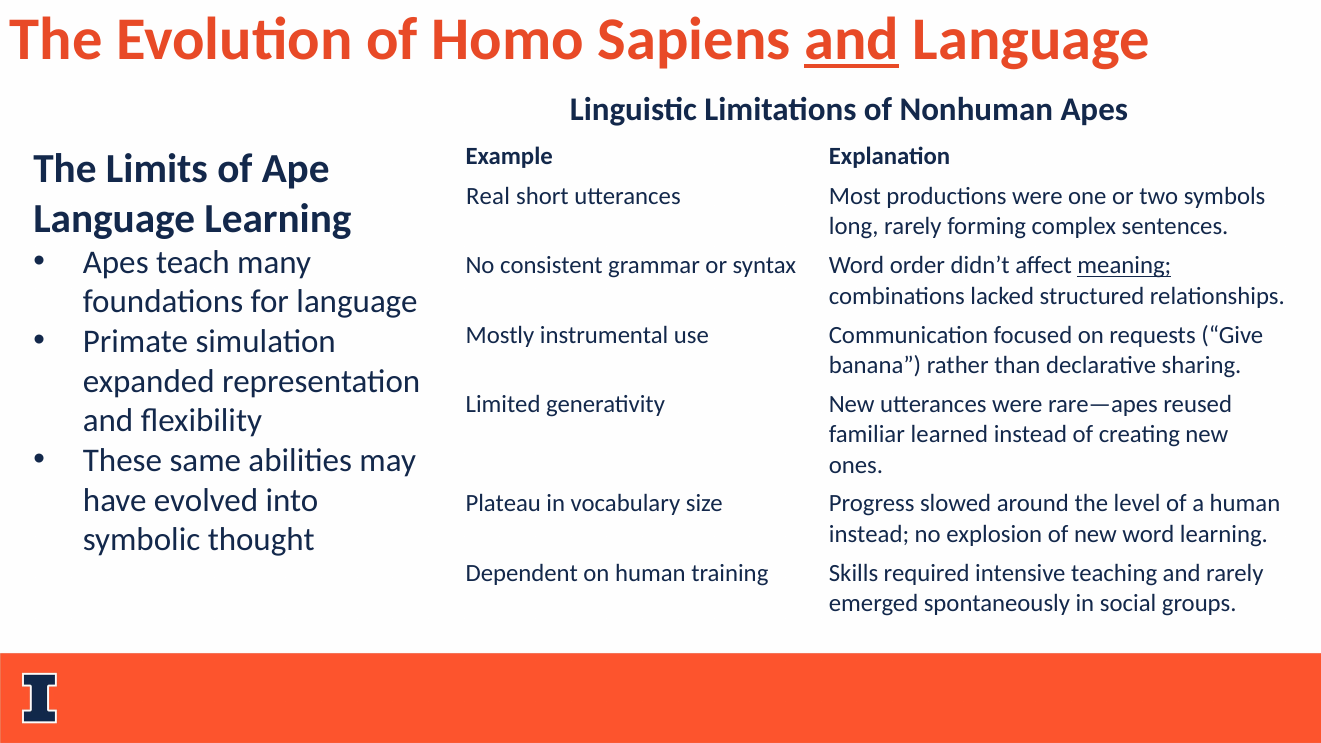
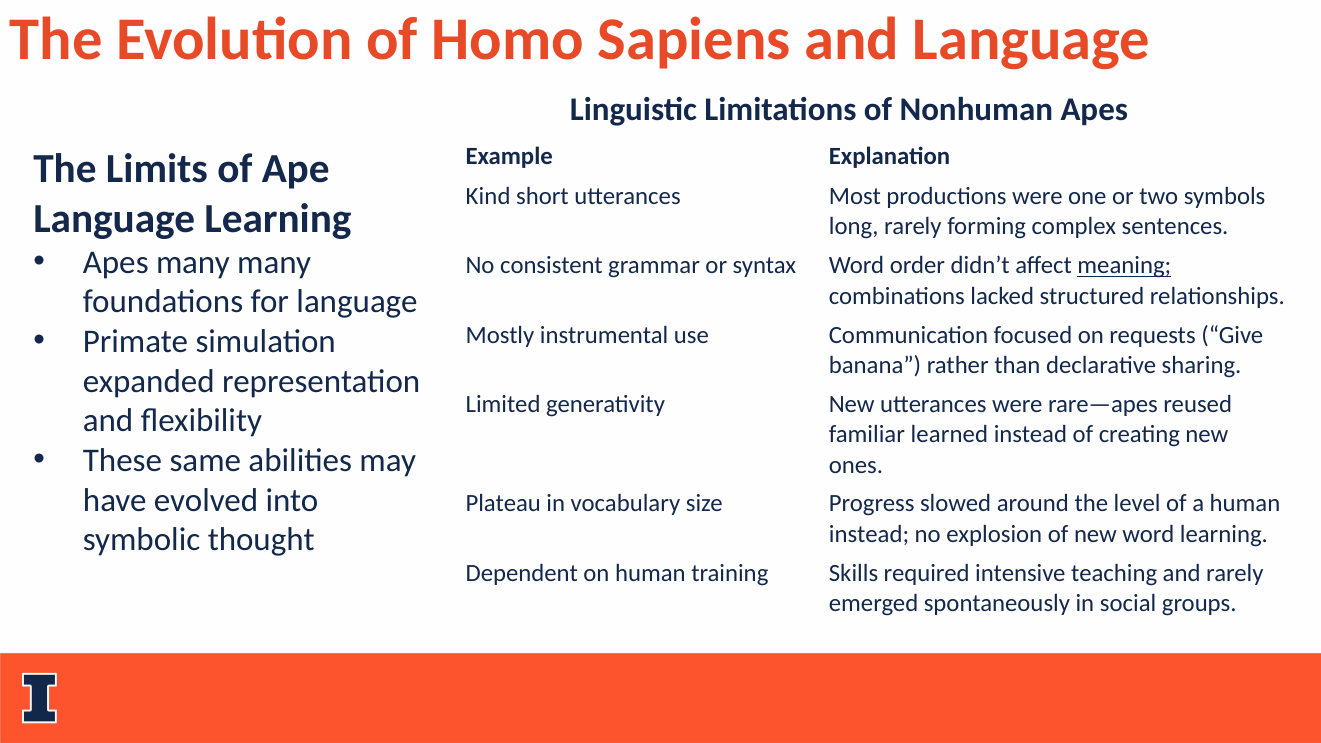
and underline: present -> none (852, 40)
Real: Real -> Kind (488, 196)
Apes teach: teach -> many (193, 262)
